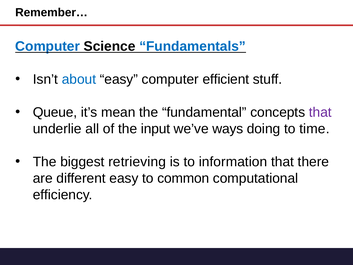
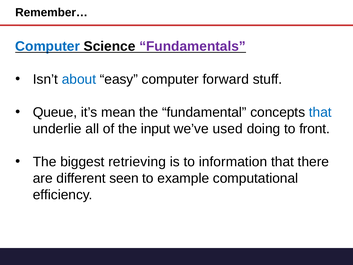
Fundamentals colour: blue -> purple (193, 46)
efficient: efficient -> forward (226, 79)
that colour: purple -> blue (320, 112)
ways: ways -> used (228, 129)
time: time -> front (315, 129)
different easy: easy -> seen (124, 178)
common: common -> example (183, 178)
